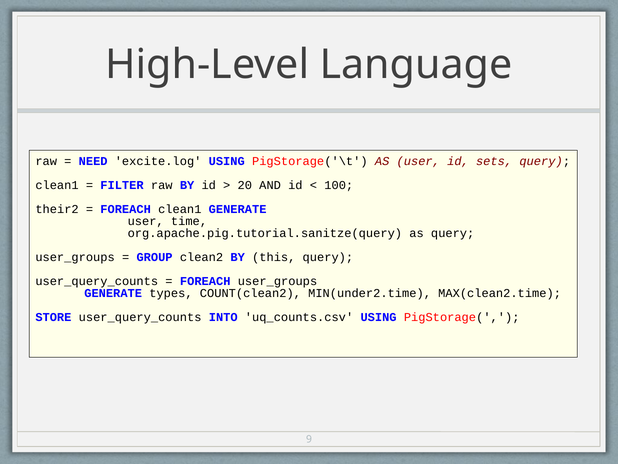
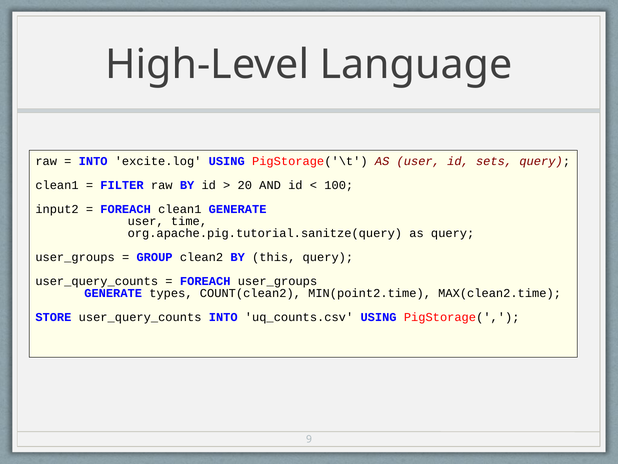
NEED: NEED -> INTO (93, 161)
their2: their2 -> input2 (57, 209)
MIN(under2.time: MIN(under2.time -> MIN(point2.time (370, 293)
